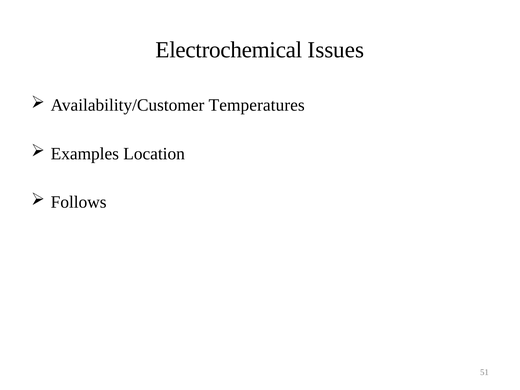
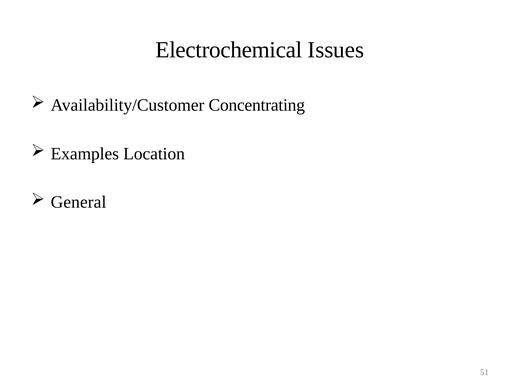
Temperatures: Temperatures -> Concentrating (257, 105)
Follows: Follows -> General (79, 202)
